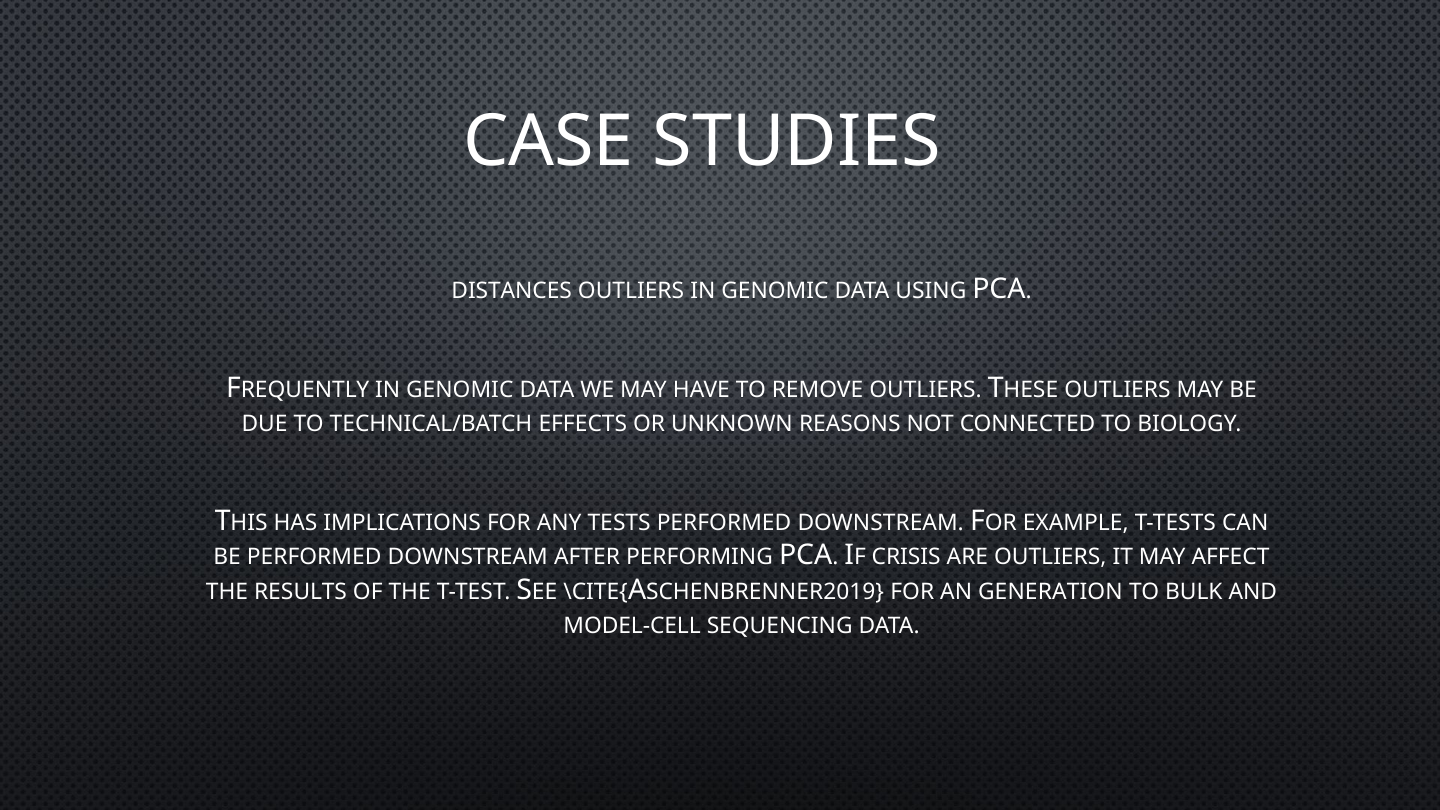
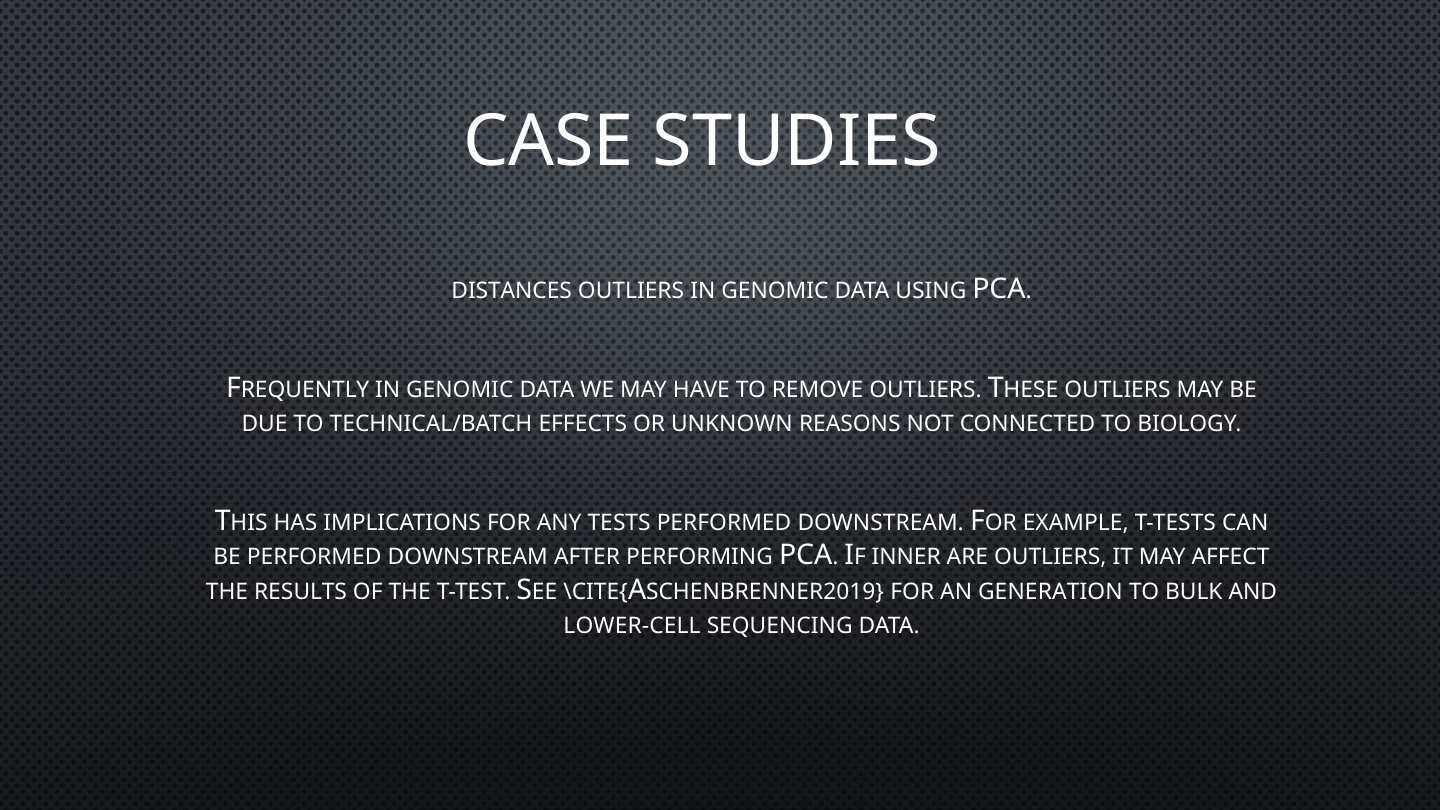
CRISIS: CRISIS -> INNER (906, 557)
MODEL-CELL: MODEL-CELL -> LOWER-CELL (632, 626)
